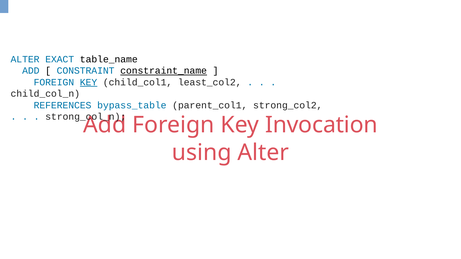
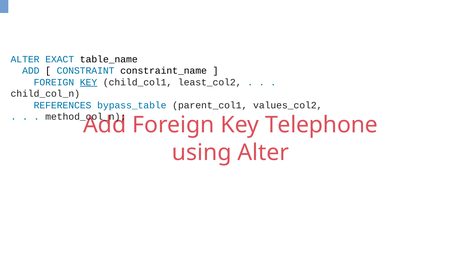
constraint_name underline: present -> none (164, 71)
strong_col2: strong_col2 -> values_col2 (288, 105)
strong_col_n: strong_col_n -> method_col_n (86, 117)
Invocation: Invocation -> Telephone (321, 125)
